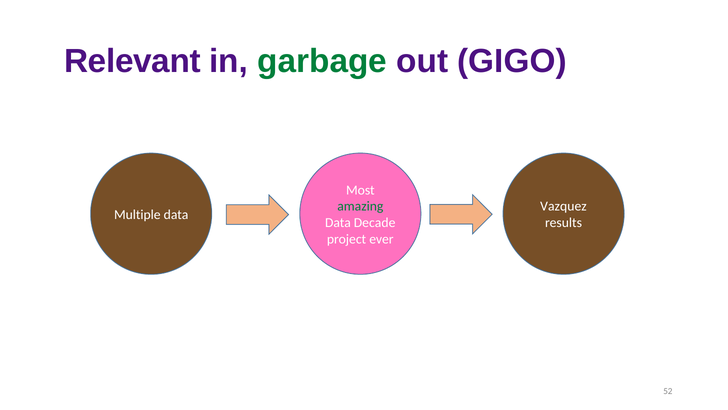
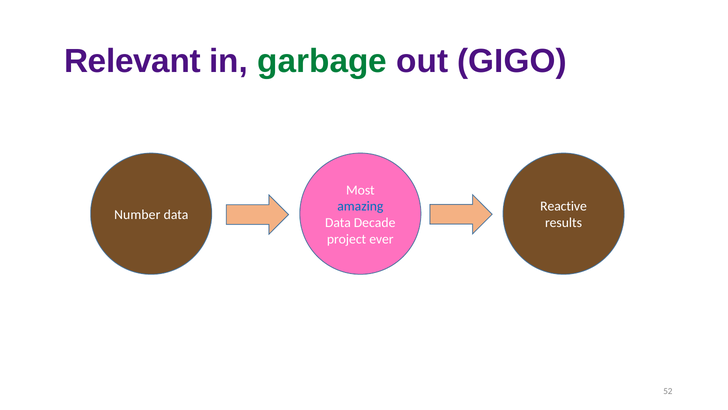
amazing colour: green -> blue (360, 206)
Vazquez: Vazquez -> Reactive (564, 206)
Multiple: Multiple -> Number (137, 214)
